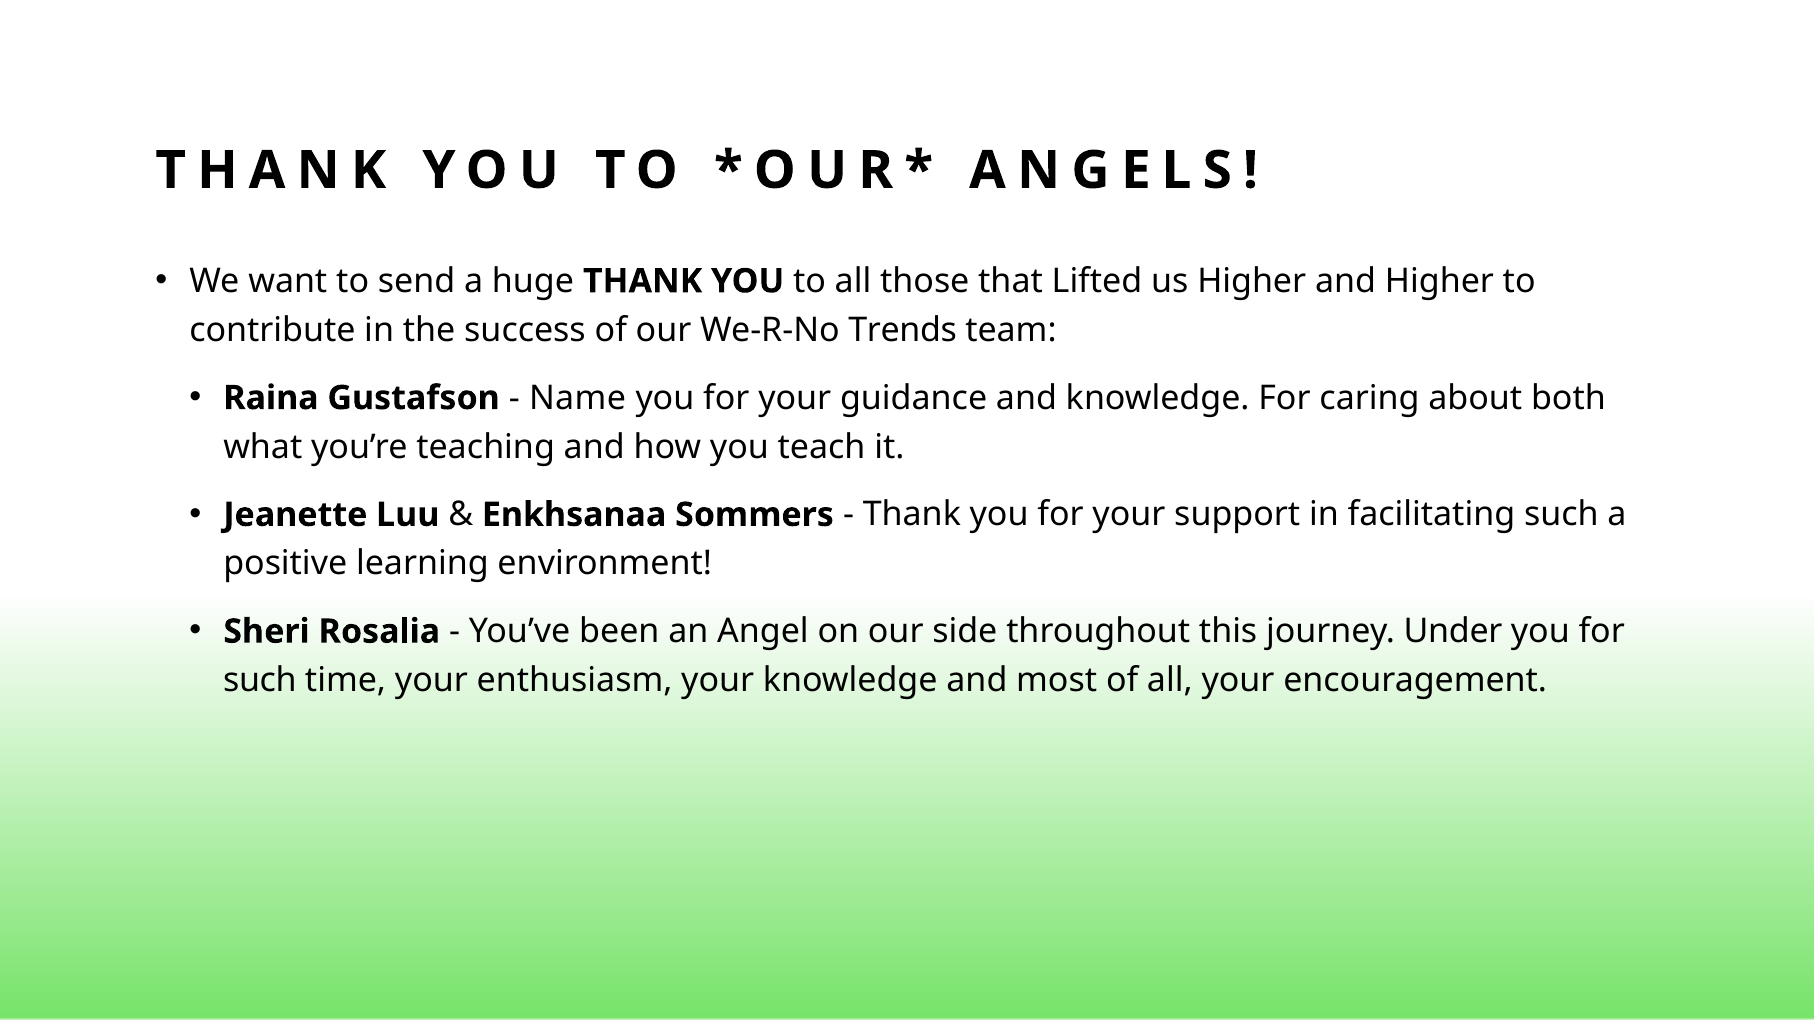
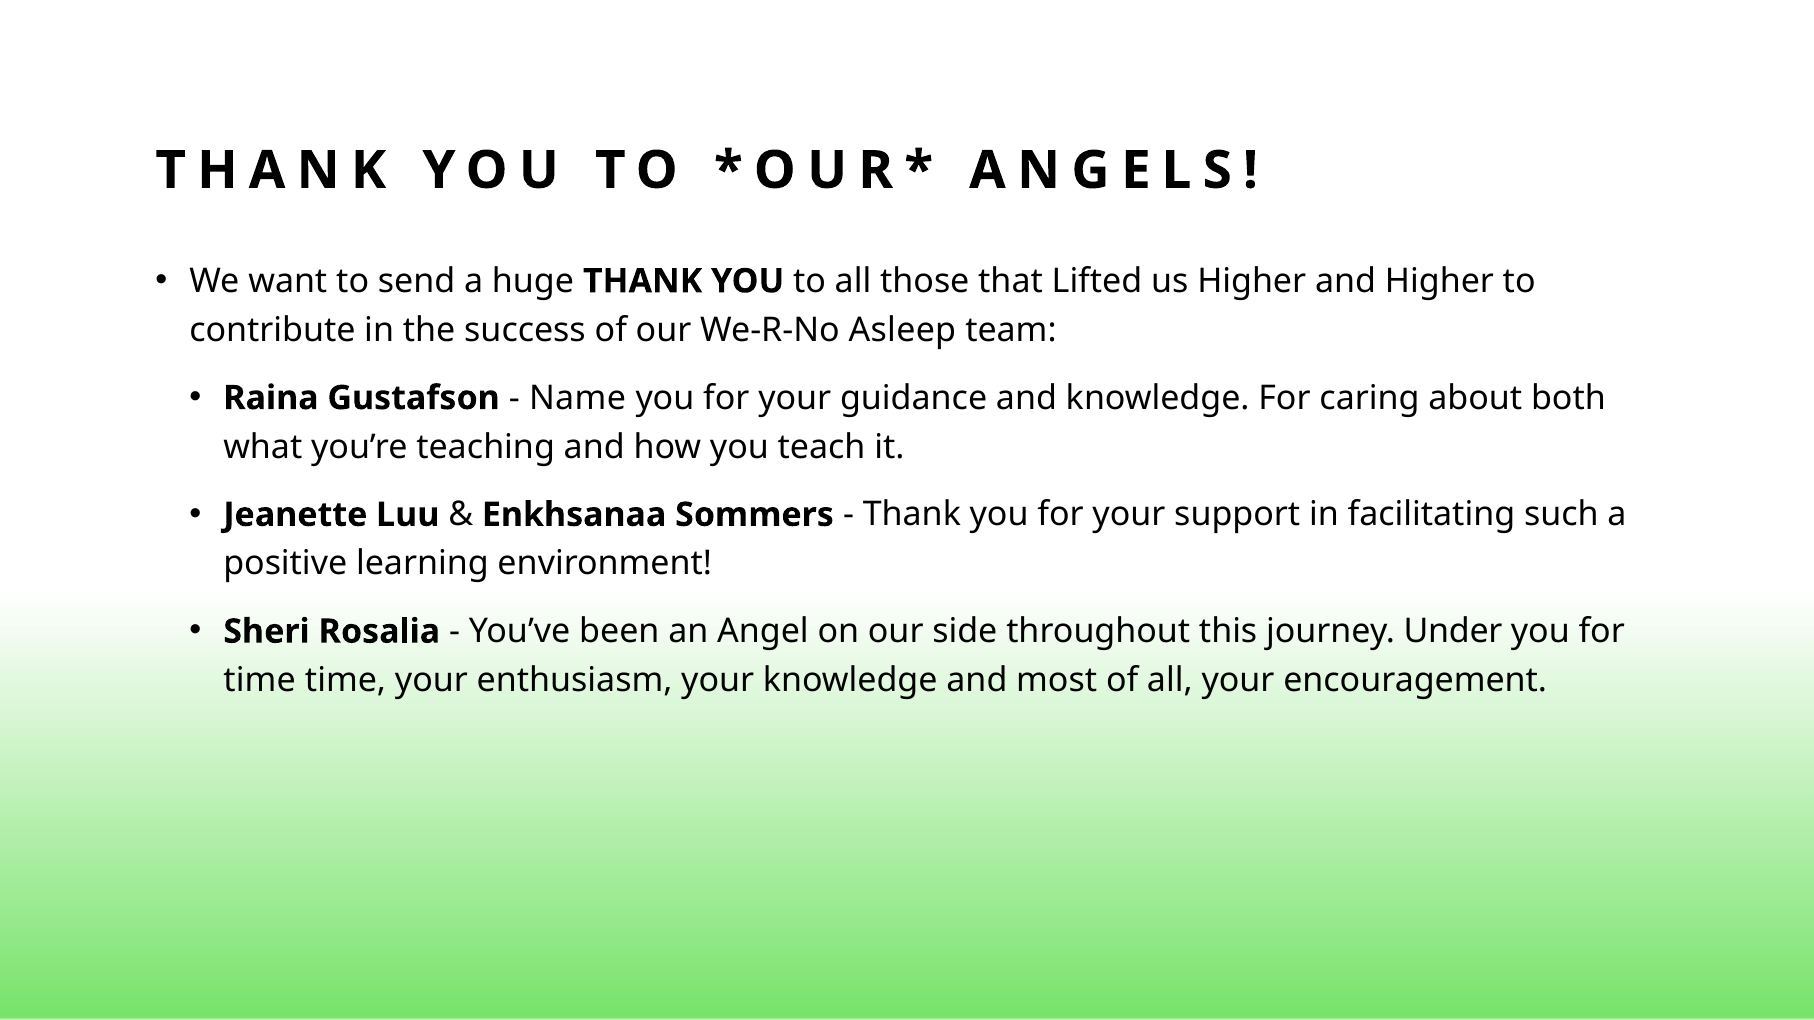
Trends: Trends -> Asleep (902, 330)
such: such -> time (260, 681)
